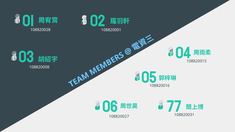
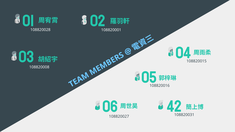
77: 77 -> 42 (174, 107)
